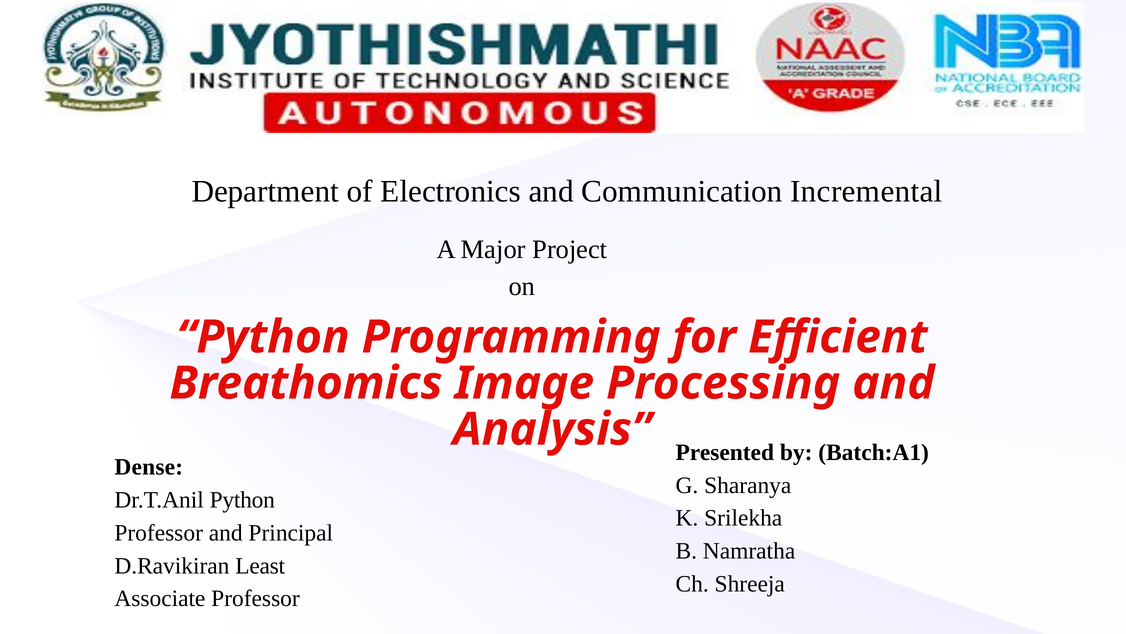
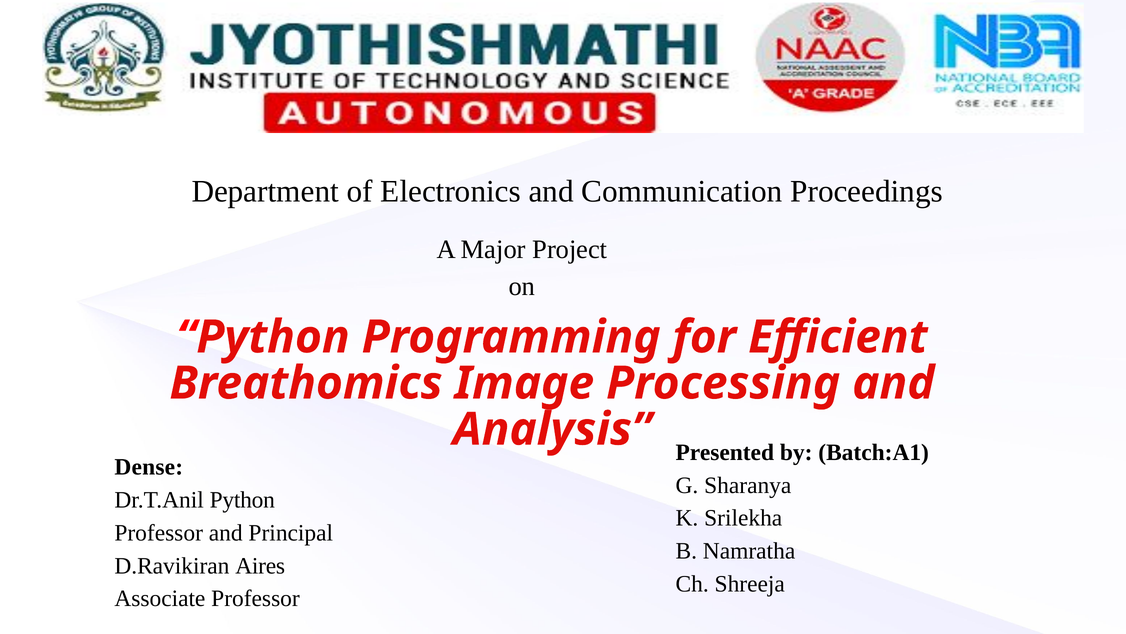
Incremental: Incremental -> Proceedings (867, 191)
Least: Least -> Aires (260, 565)
